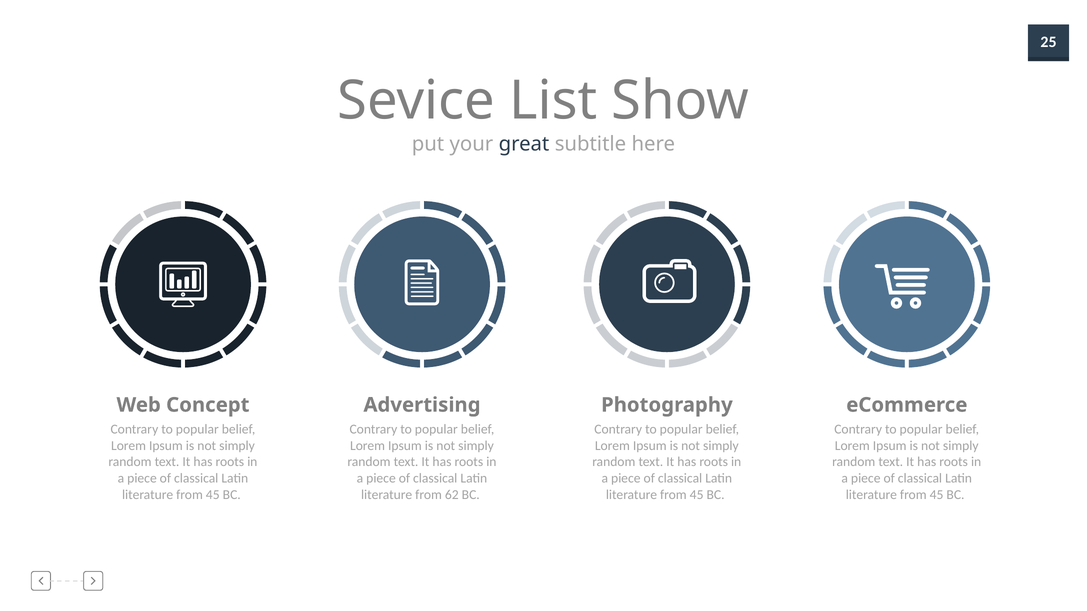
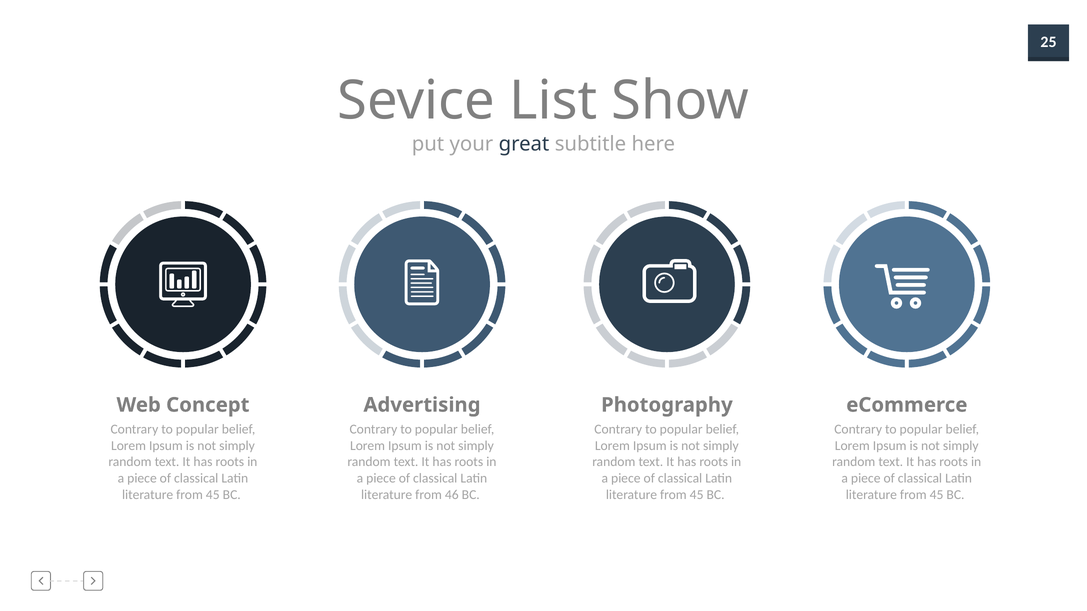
62: 62 -> 46 (452, 495)
